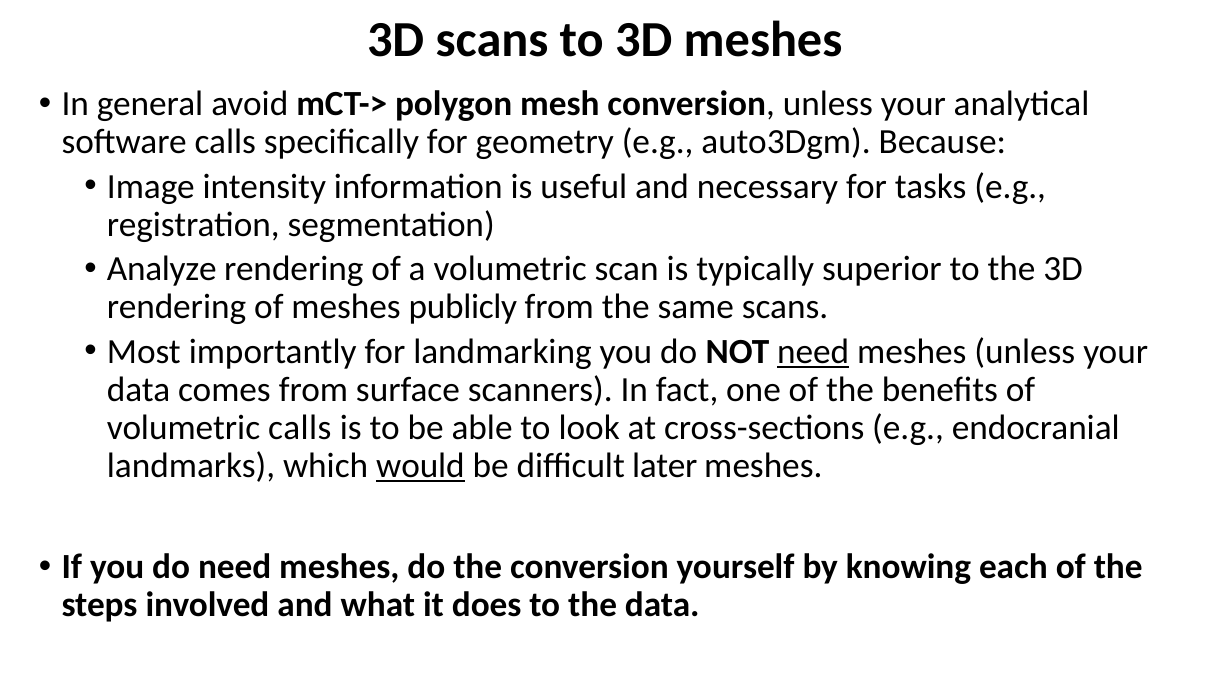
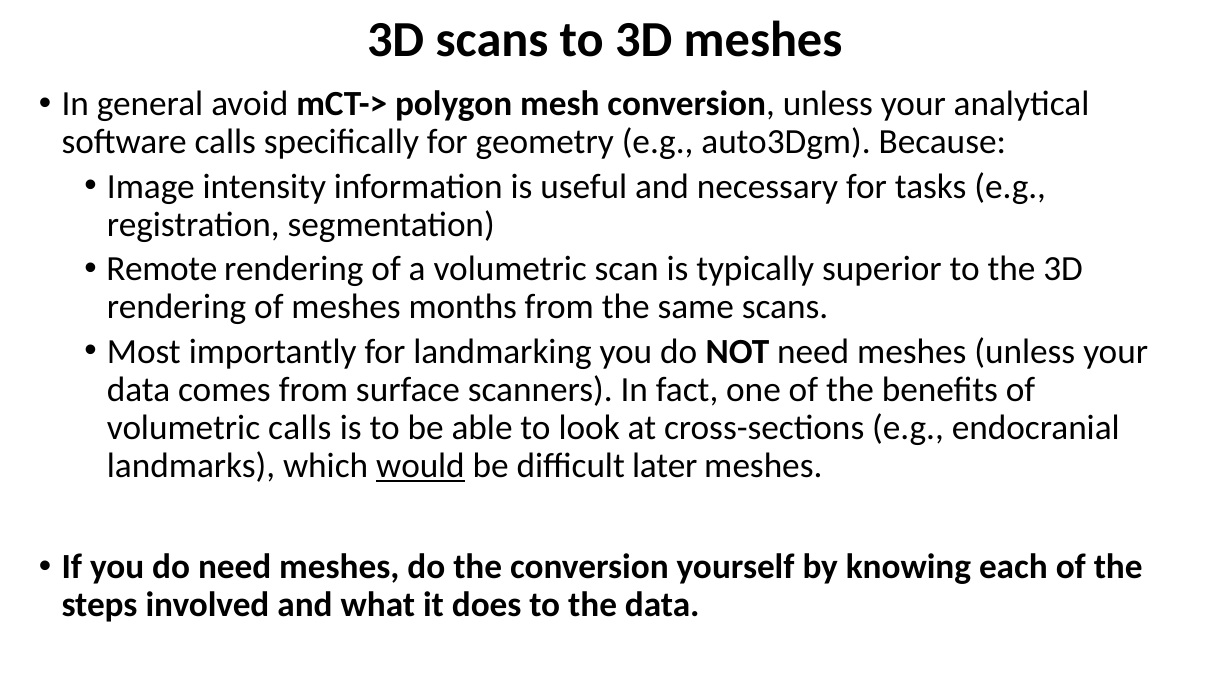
Analyze: Analyze -> Remote (162, 269)
publicly: publicly -> months (463, 307)
need underline: present -> none (813, 351)
